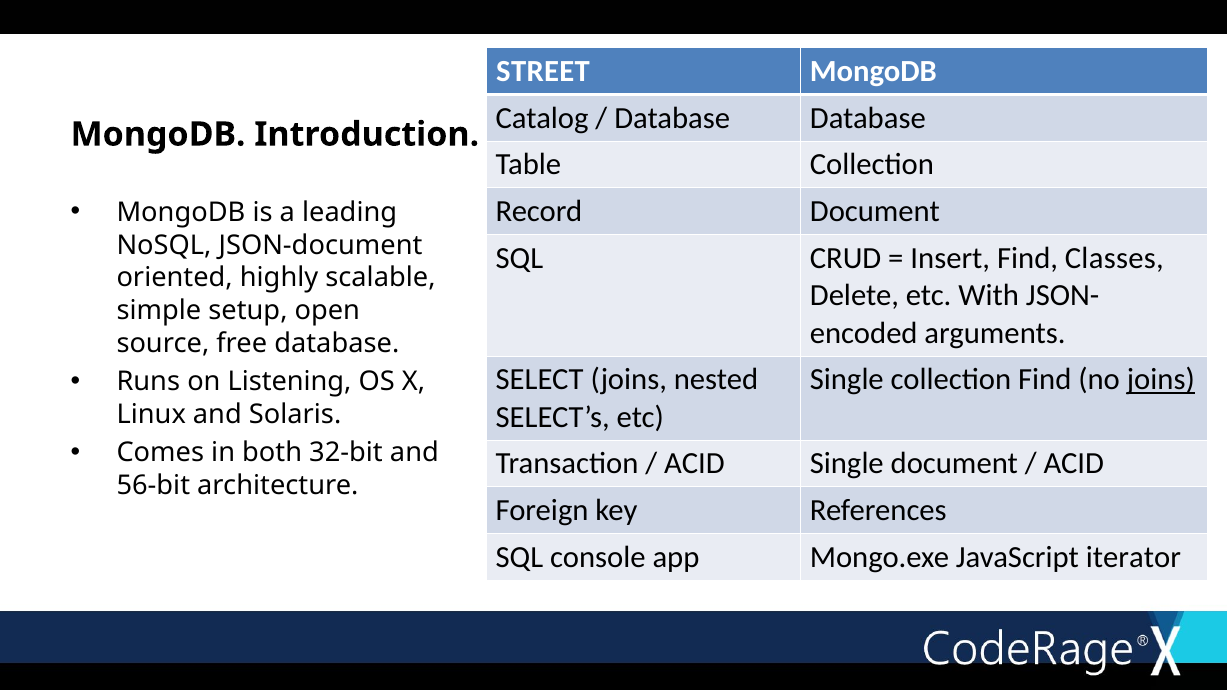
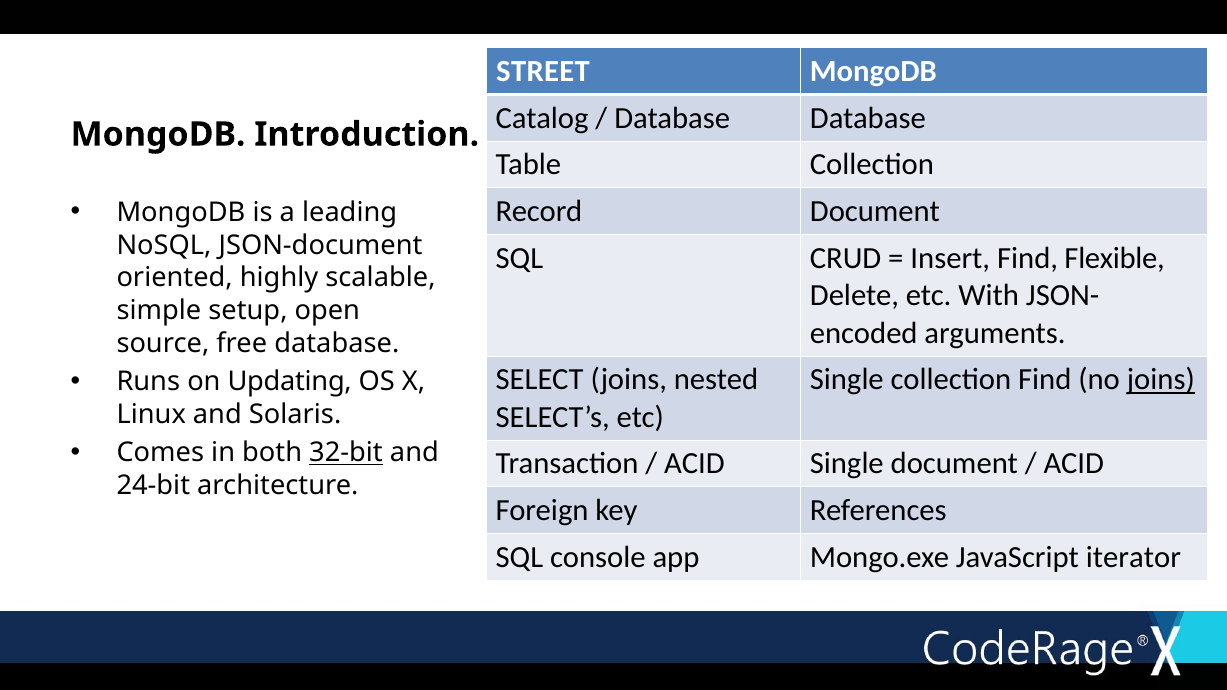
Classes: Classes -> Flexible (1115, 258)
Listening: Listening -> Updating (290, 382)
32-bit underline: none -> present (346, 453)
56-bit: 56-bit -> 24-bit (153, 486)
